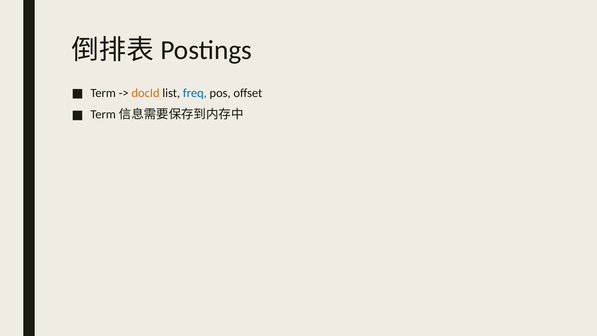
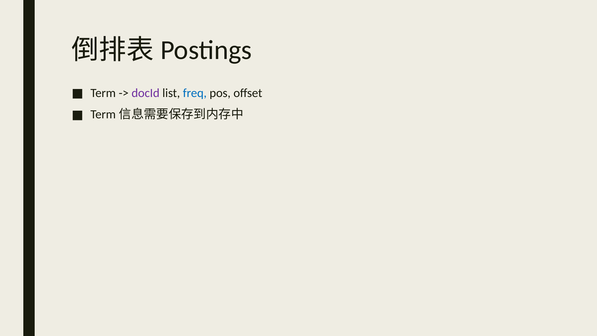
docId colour: orange -> purple (146, 93)
